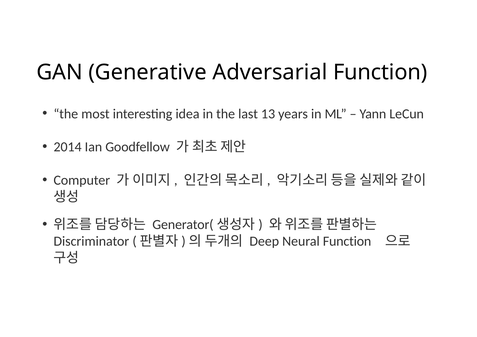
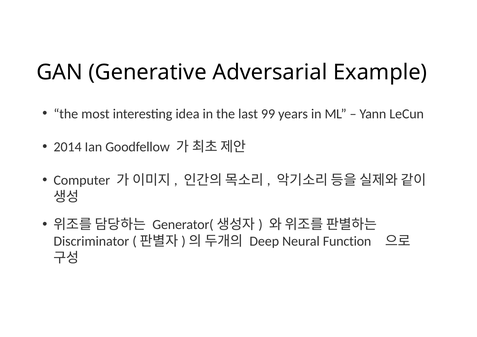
Adversarial Function: Function -> Example (380, 72)
13: 13 -> 99 (268, 114)
